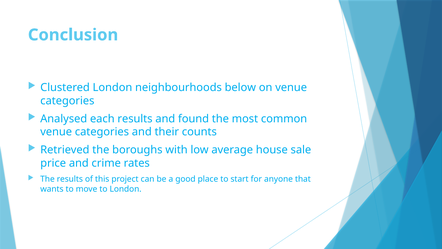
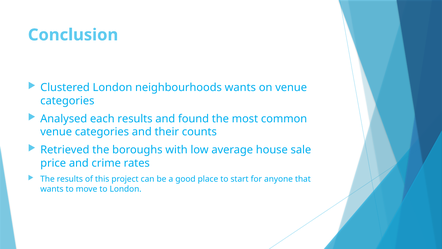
neighbourhoods below: below -> wants (240, 87)
